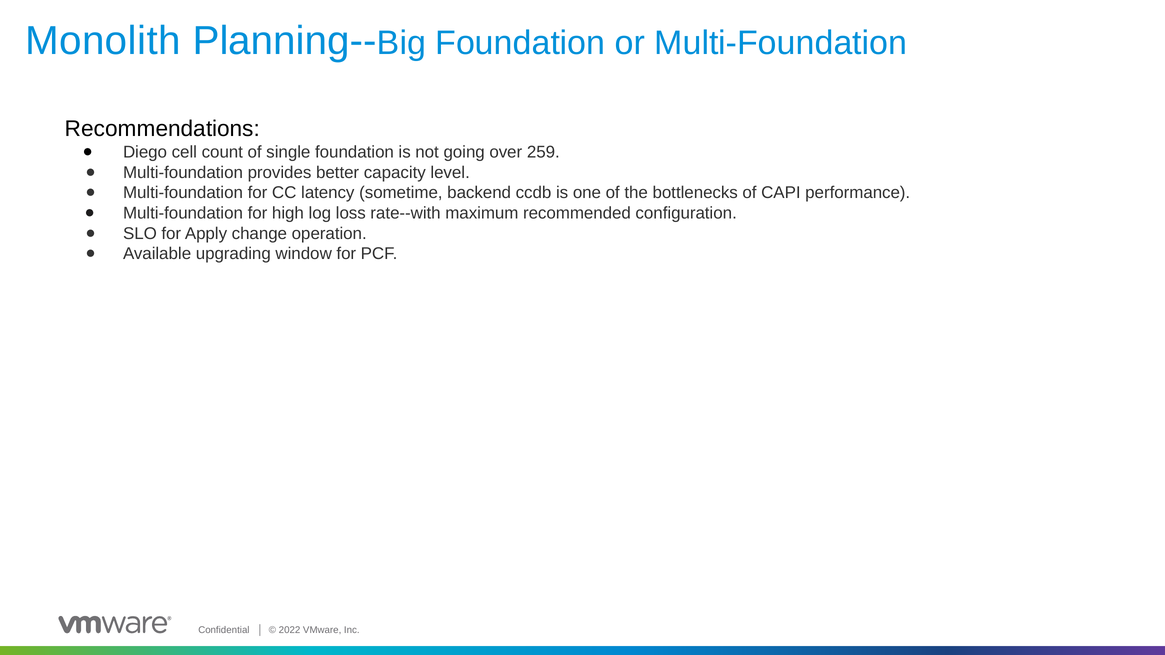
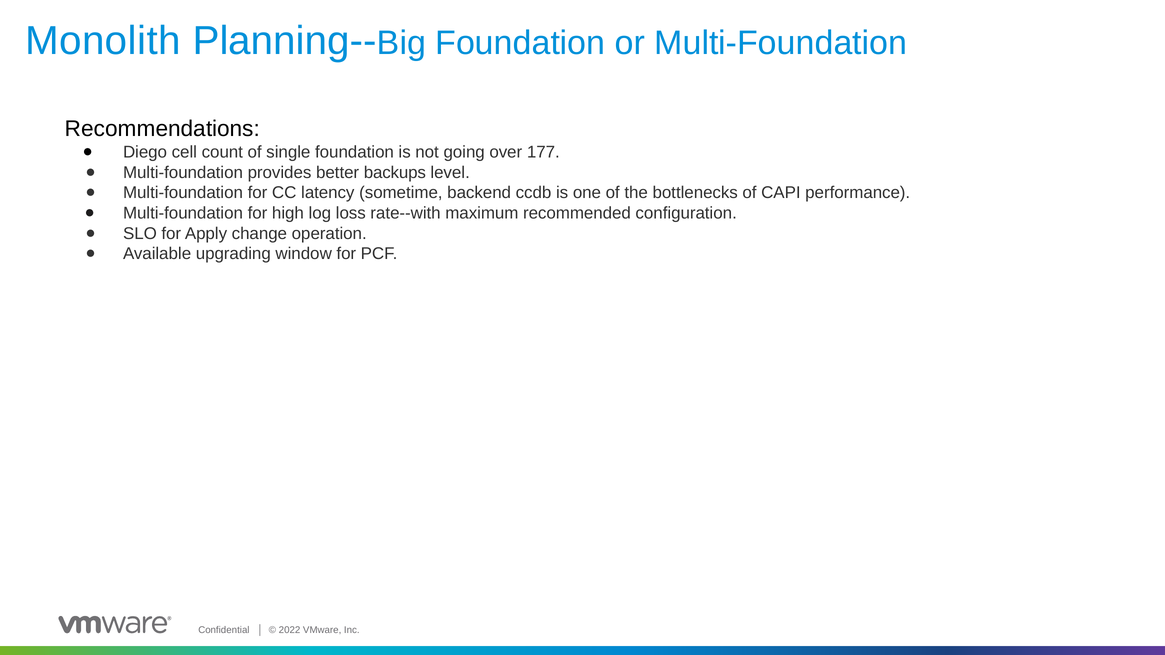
259: 259 -> 177 (543, 152)
capacity: capacity -> backups (395, 172)
